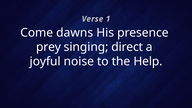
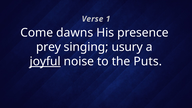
direct: direct -> usury (127, 47)
joyful underline: none -> present (45, 61)
Help: Help -> Puts (148, 61)
